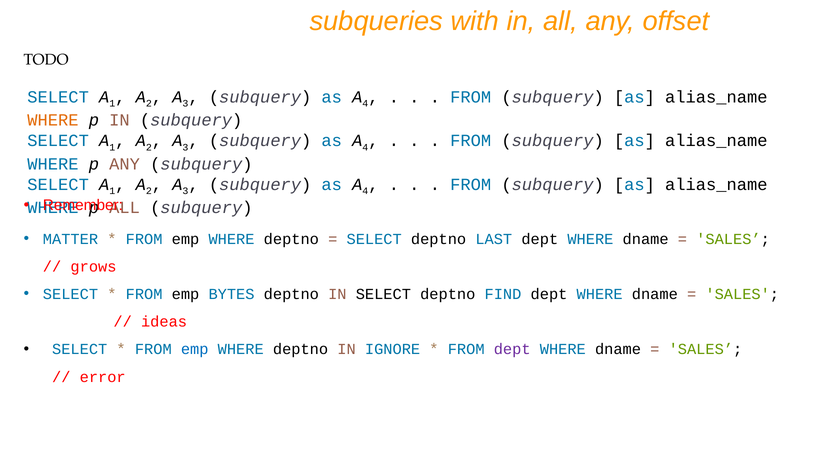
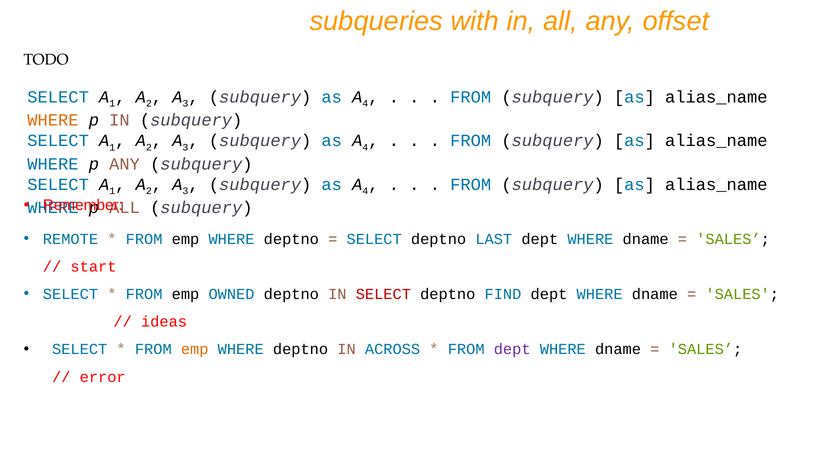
MATTER: MATTER -> REMOTE (70, 239)
grows: grows -> start (93, 267)
BYTES: BYTES -> OWNED (232, 294)
SELECT colour: black -> red (383, 294)
emp colour: blue -> orange (195, 350)
IGNORE: IGNORE -> ACROSS (393, 350)
